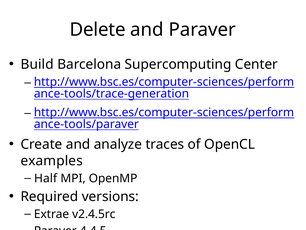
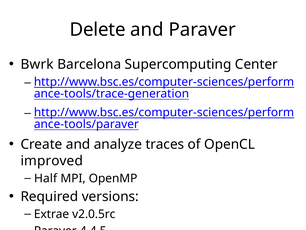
Build: Build -> Bwrk (37, 64)
examples: examples -> improved (52, 160)
v2.4.5rc: v2.4.5rc -> v2.0.5rc (94, 214)
